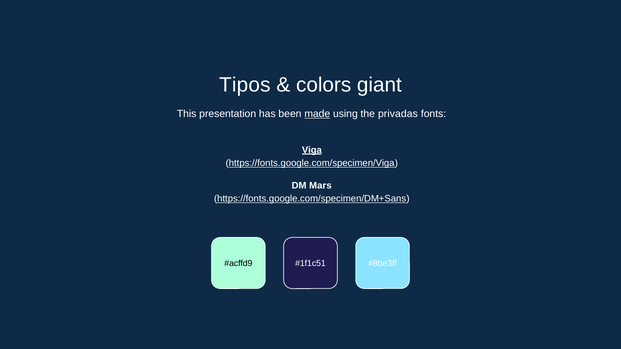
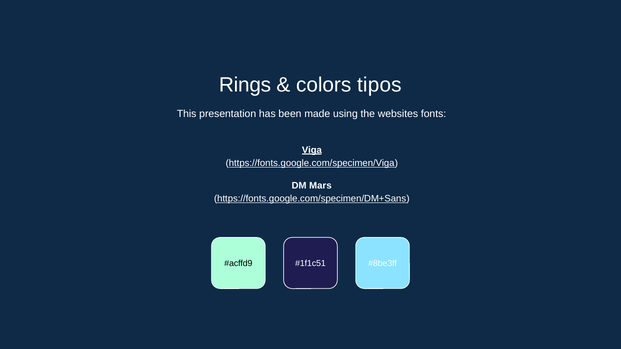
Tipos: Tipos -> Rings (245, 85)
giant: giant -> tipos (379, 85)
made underline: present -> none (317, 114)
privadas: privadas -> websites (398, 114)
